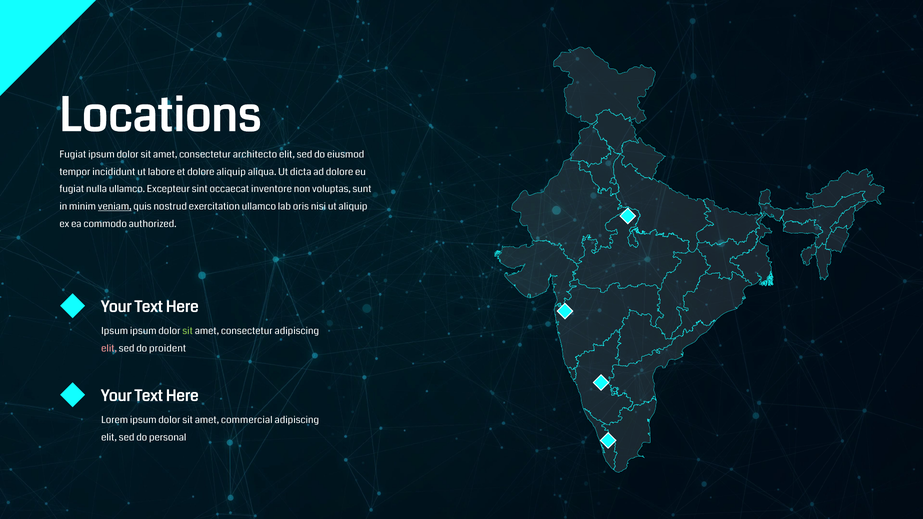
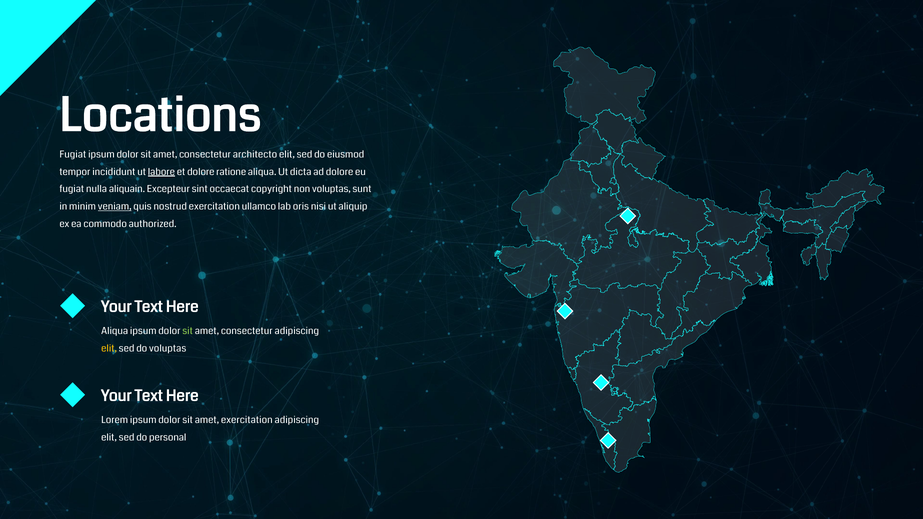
labore underline: none -> present (161, 172)
dolore aliquip: aliquip -> ratione (231, 172)
nulla ullamco: ullamco -> aliquain (127, 189)
inventore: inventore -> copyright (272, 189)
Ipsum: Ipsum -> Aliqua (115, 331)
elit colour: pink -> yellow (109, 349)
do proident: proident -> voluptas (168, 349)
amet commercial: commercial -> exercitation (247, 420)
